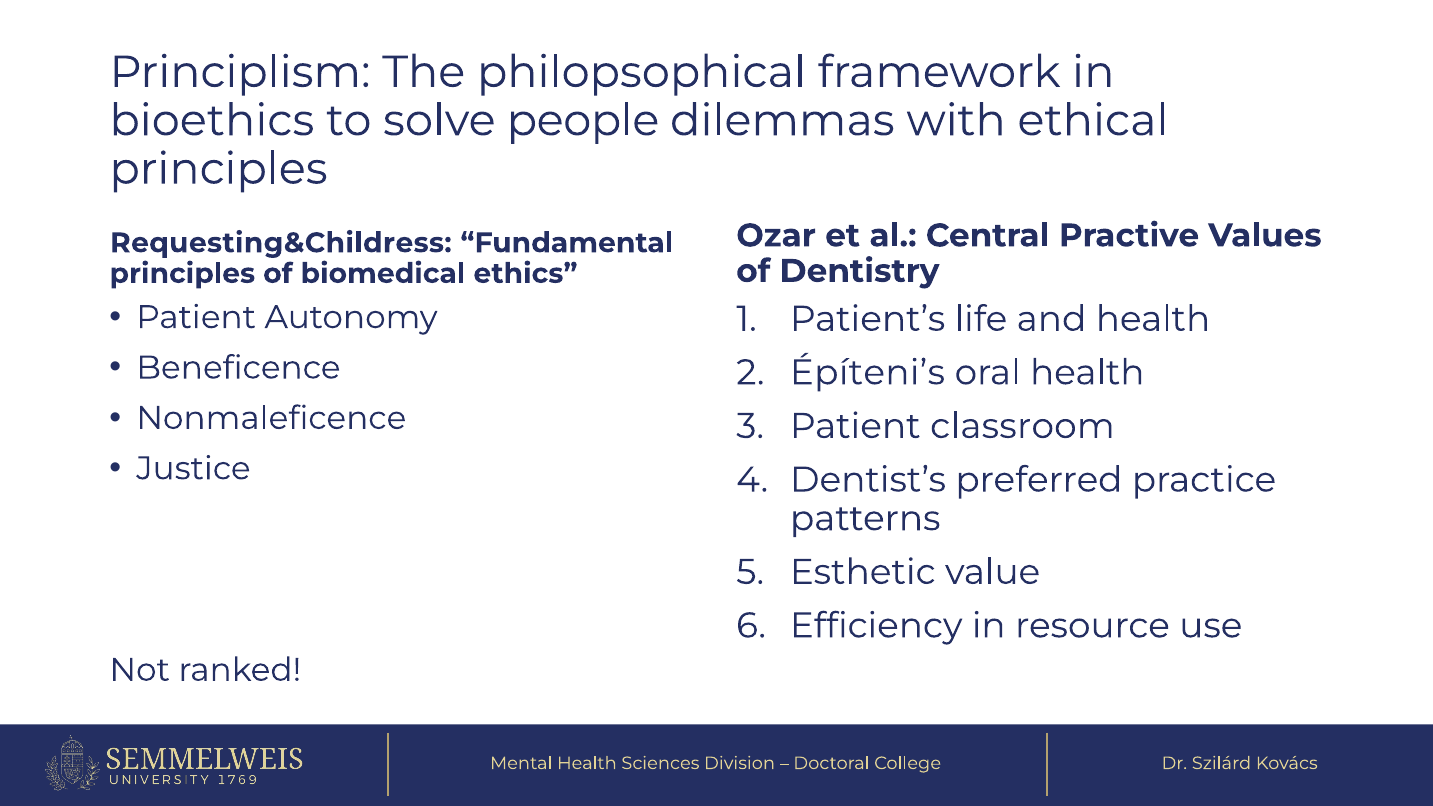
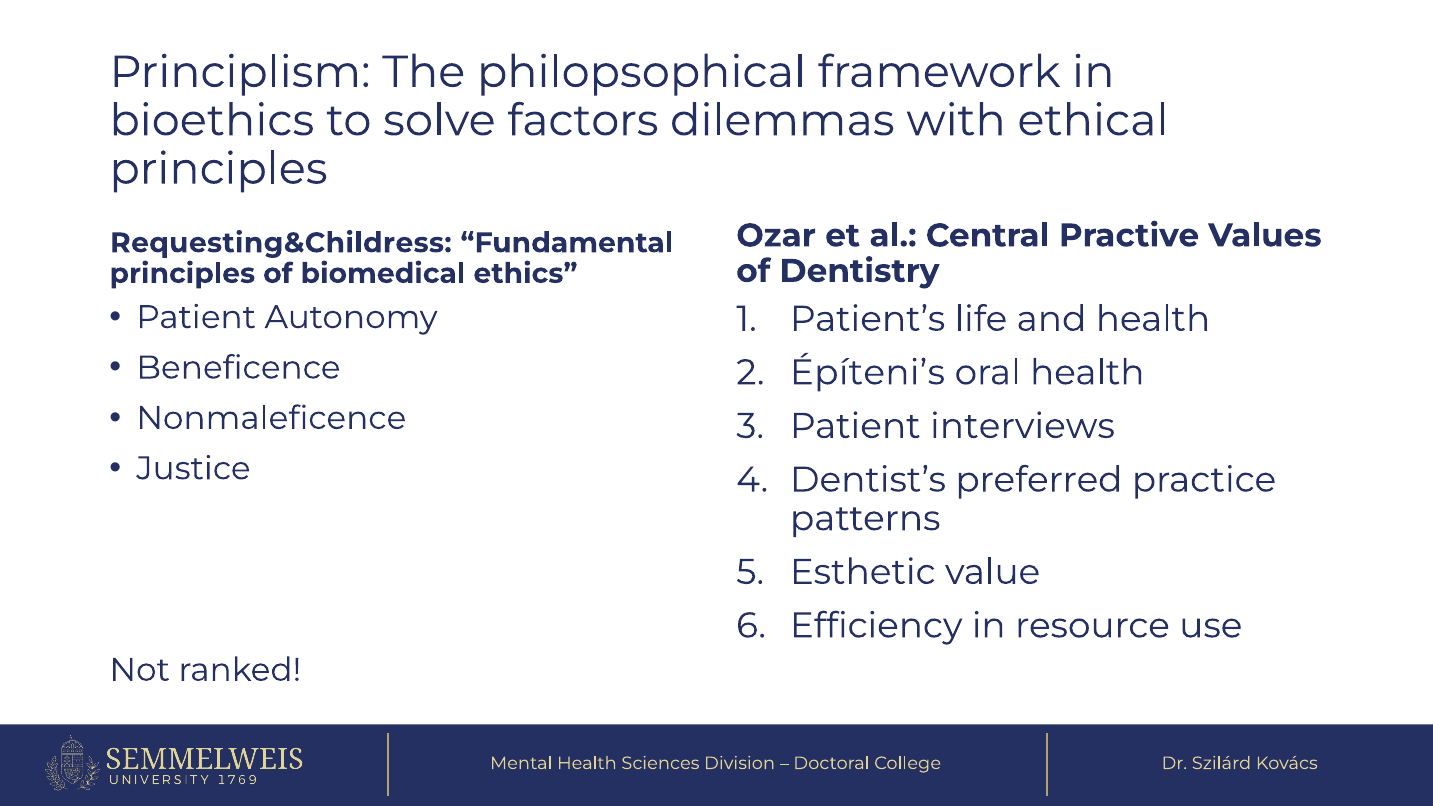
people: people -> factors (583, 121)
classroom: classroom -> interviews (1023, 426)
